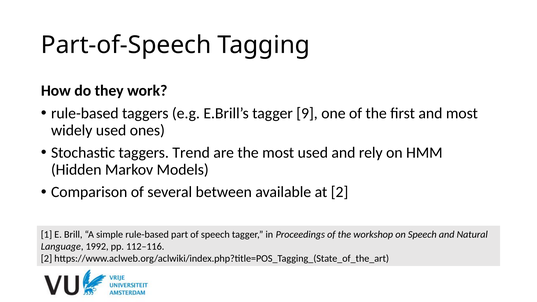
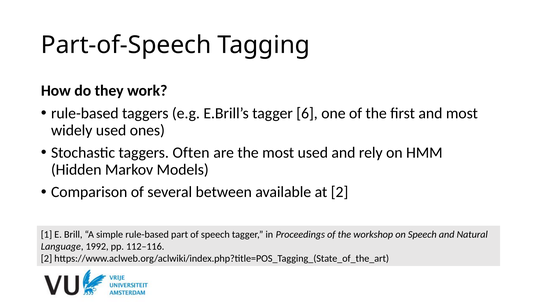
9: 9 -> 6 (307, 113)
Trend: Trend -> Often (191, 153)
